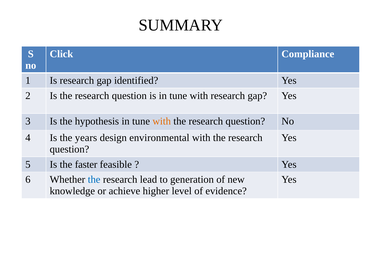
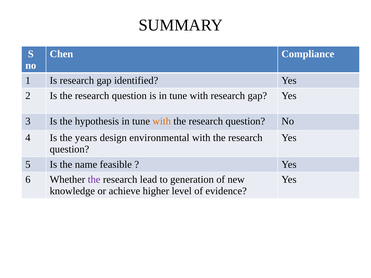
Click: Click -> Chen (61, 54)
faster: faster -> name (86, 165)
the colour: blue -> purple (94, 180)
